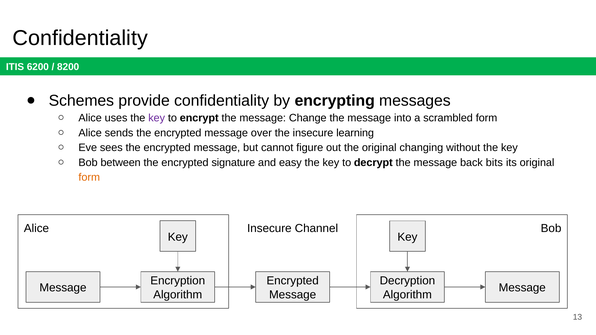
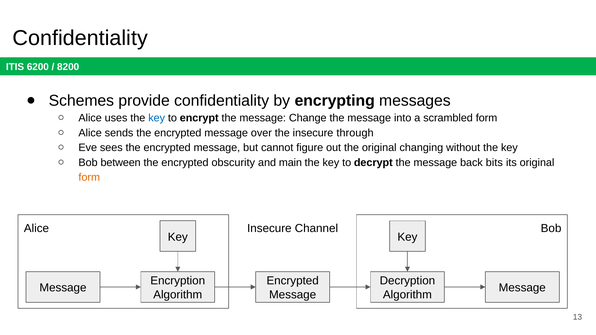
key colour: purple -> blue (157, 118)
learning: learning -> through (355, 133)
signature: signature -> obscurity (233, 163)
easy: easy -> main (290, 163)
